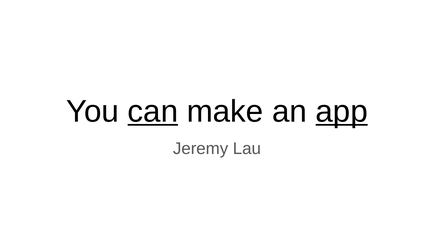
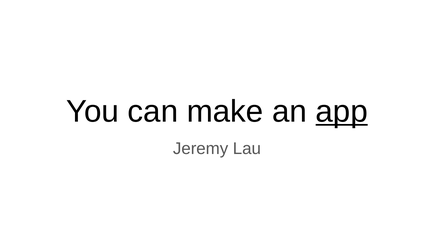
can underline: present -> none (153, 111)
